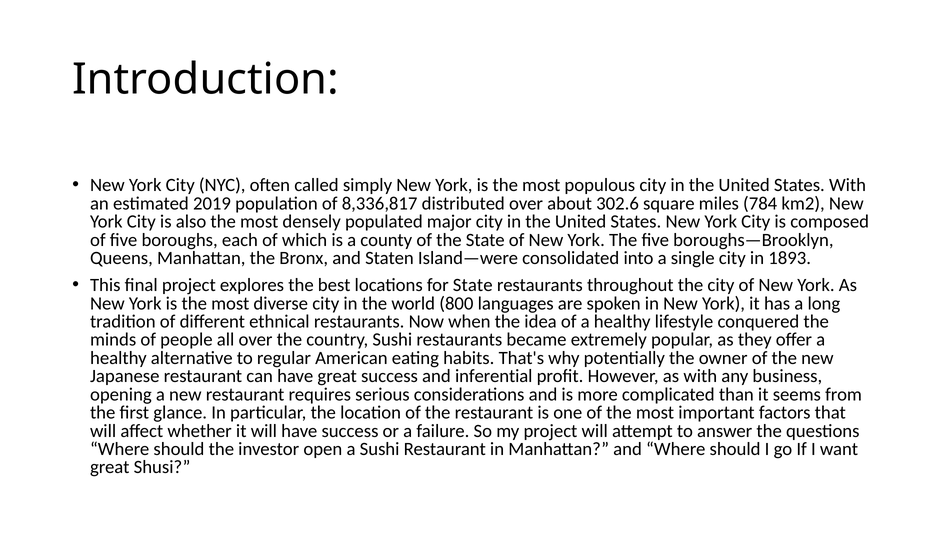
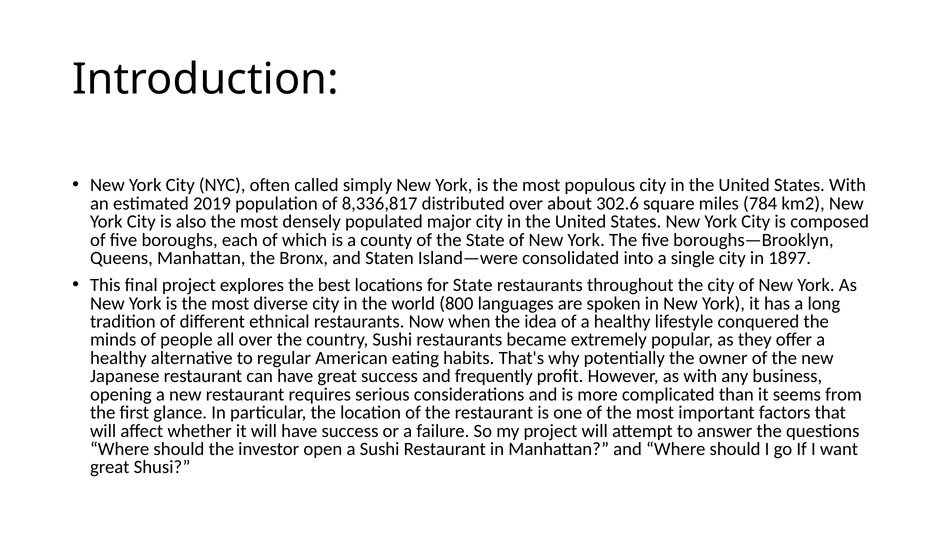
1893: 1893 -> 1897 (790, 258)
inferential: inferential -> frequently (494, 376)
